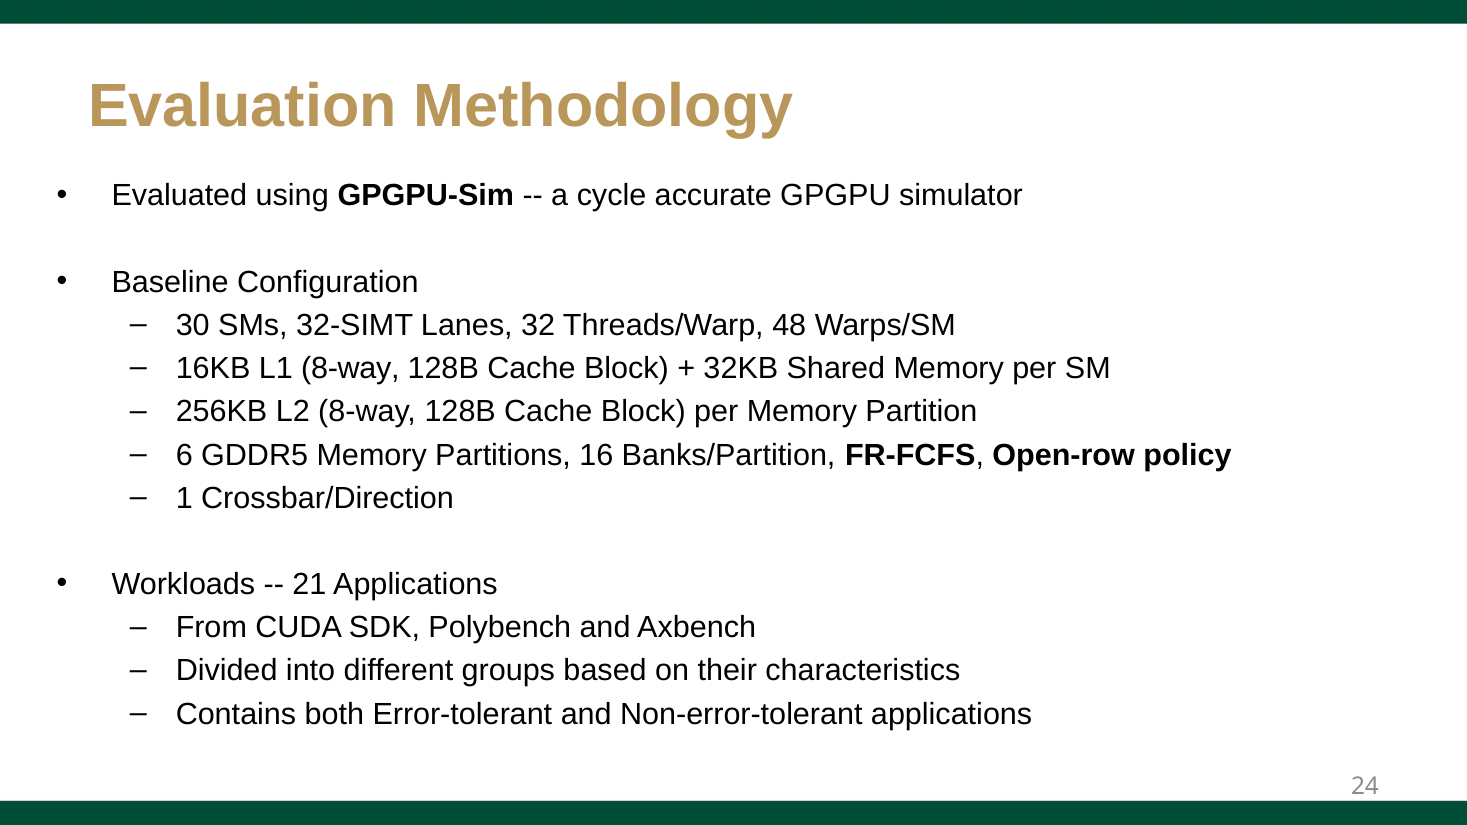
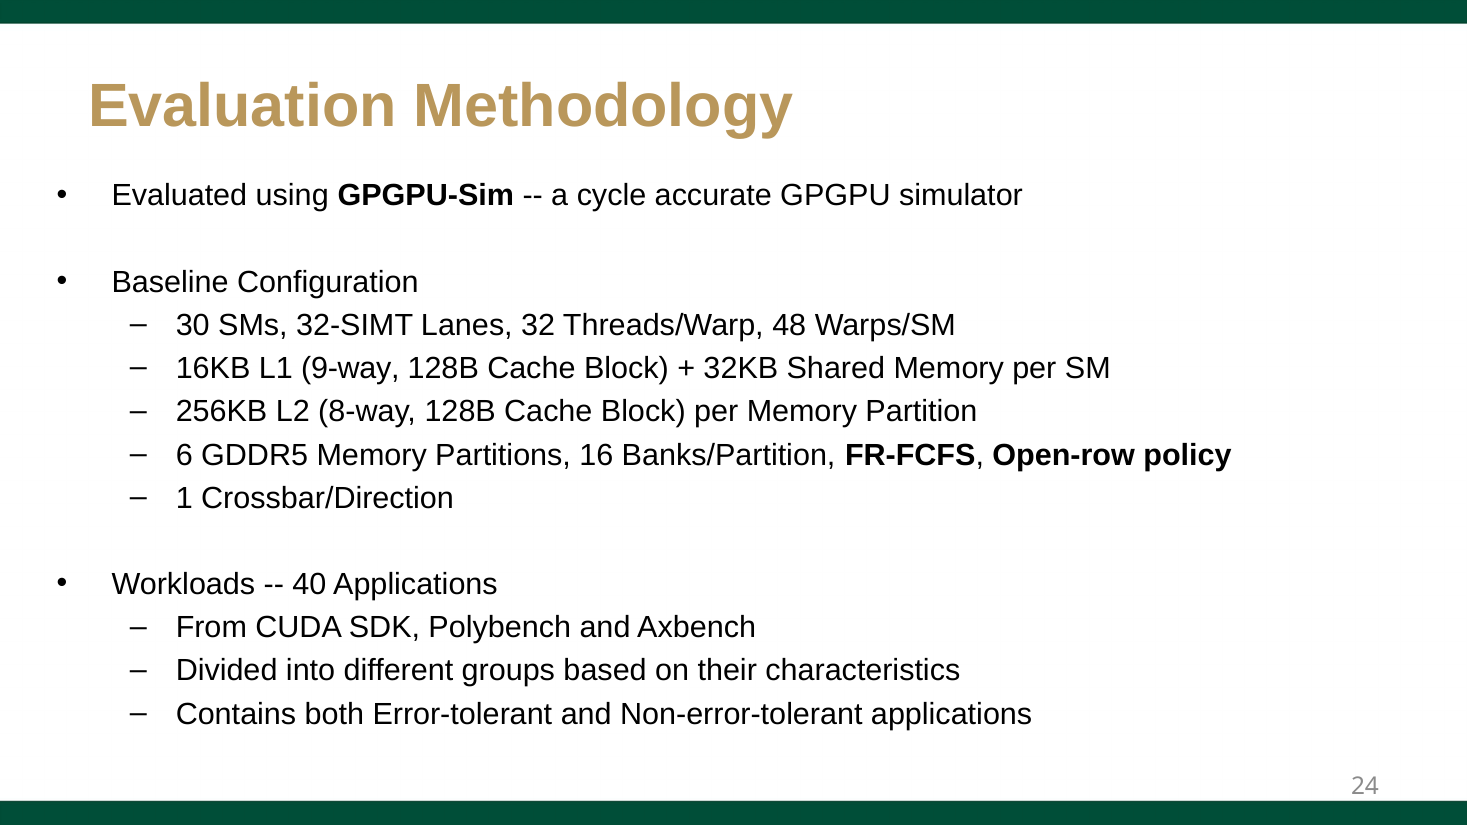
L1 8-way: 8-way -> 9-way (350, 369)
21: 21 -> 40 (309, 585)
